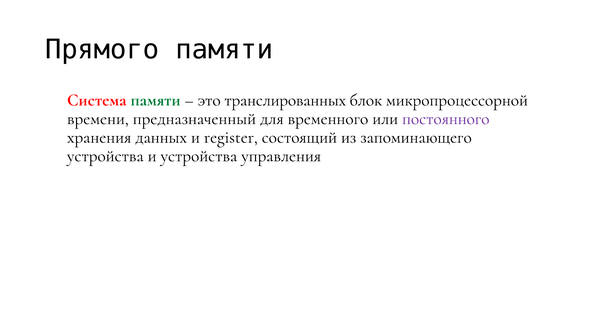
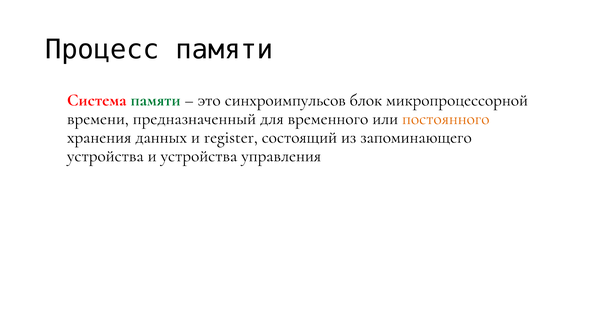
Прямого: Прямого -> Процесс (102, 50)
транслированных: транслированных -> синхроимпульсов (285, 100)
постоянного colour: purple -> orange (446, 119)
